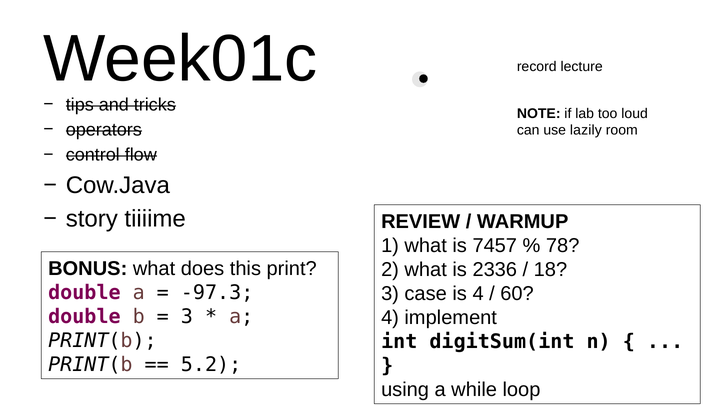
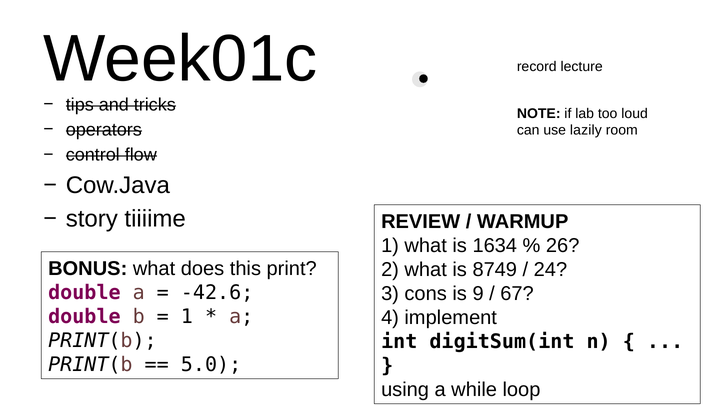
7457: 7457 -> 1634 (495, 246)
78: 78 -> 26 (563, 246)
2336: 2336 -> 8749 (495, 270)
18: 18 -> 24 (550, 270)
-97.3: -97.3 -> -42.6 (217, 293)
case: case -> cons (426, 294)
is 4: 4 -> 9 (478, 294)
60: 60 -> 67 (517, 294)
3: 3 -> 1 (187, 317)
5.2: 5.2 -> 5.0 (211, 365)
